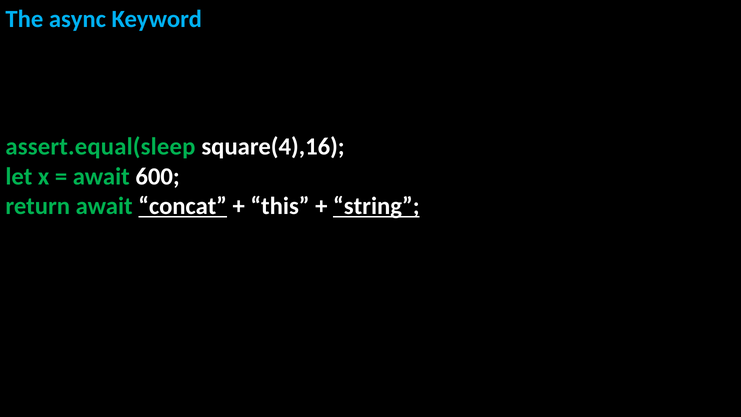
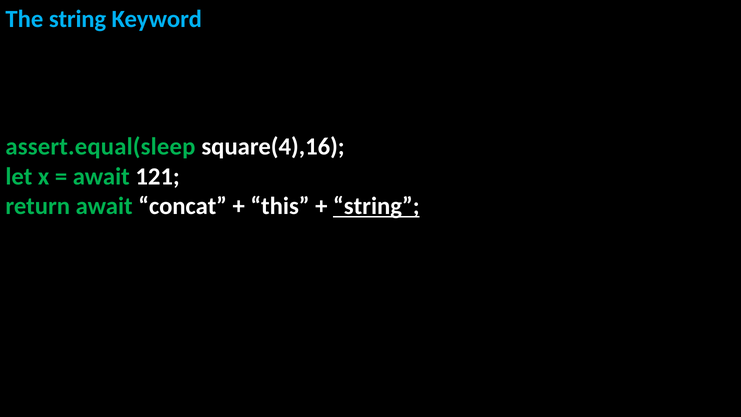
The async: async -> string (78, 19)
600: 600 -> 121 (158, 176)
concat underline: present -> none (183, 206)
